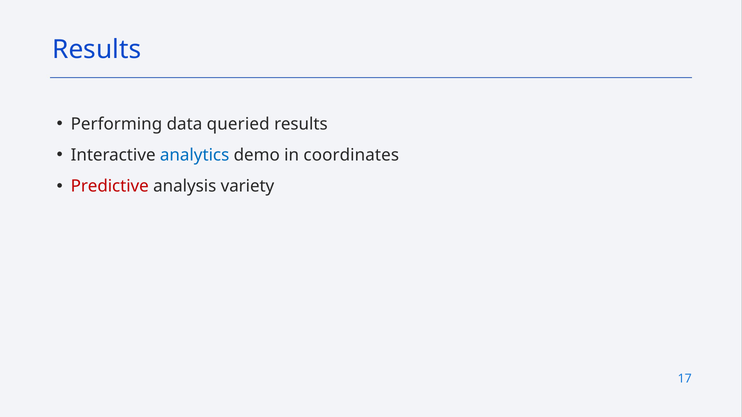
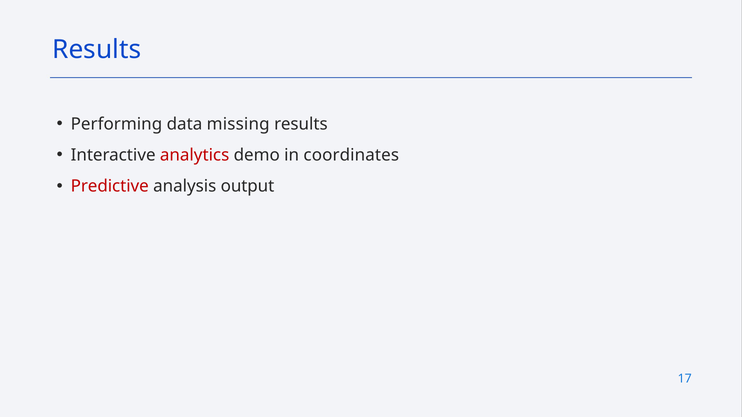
queried: queried -> missing (238, 124)
analytics colour: blue -> red (195, 155)
variety: variety -> output (248, 187)
